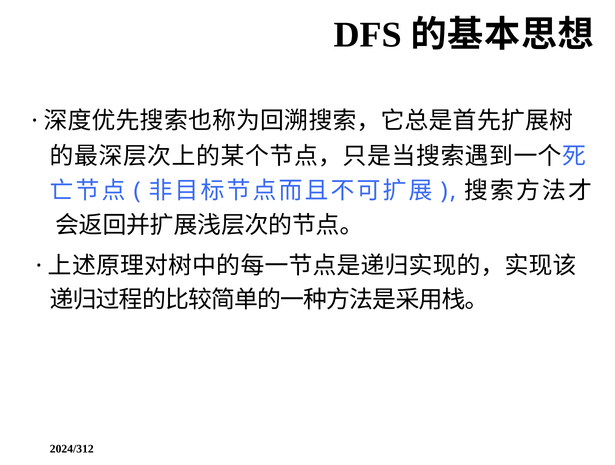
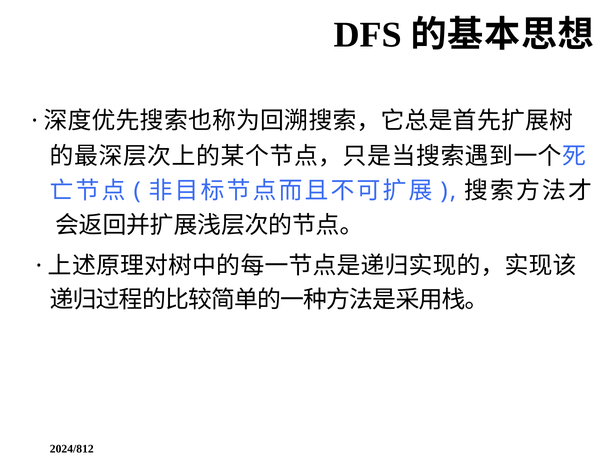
2024/312: 2024/312 -> 2024/812 (72, 449)
